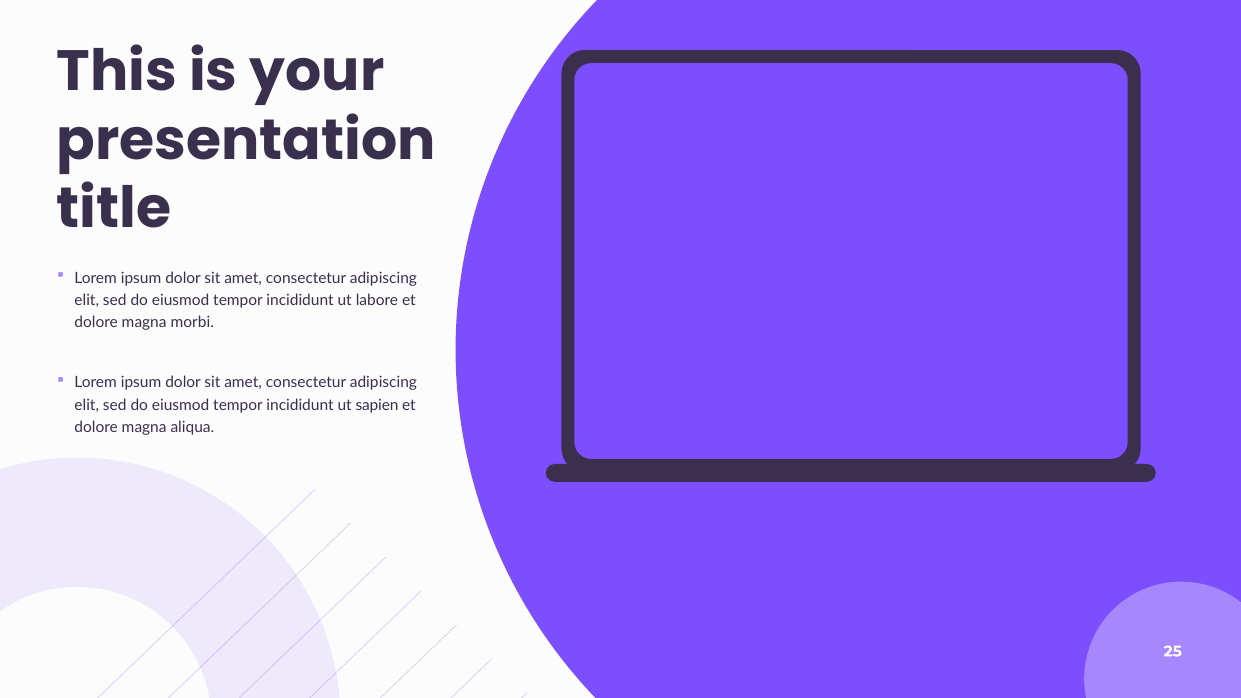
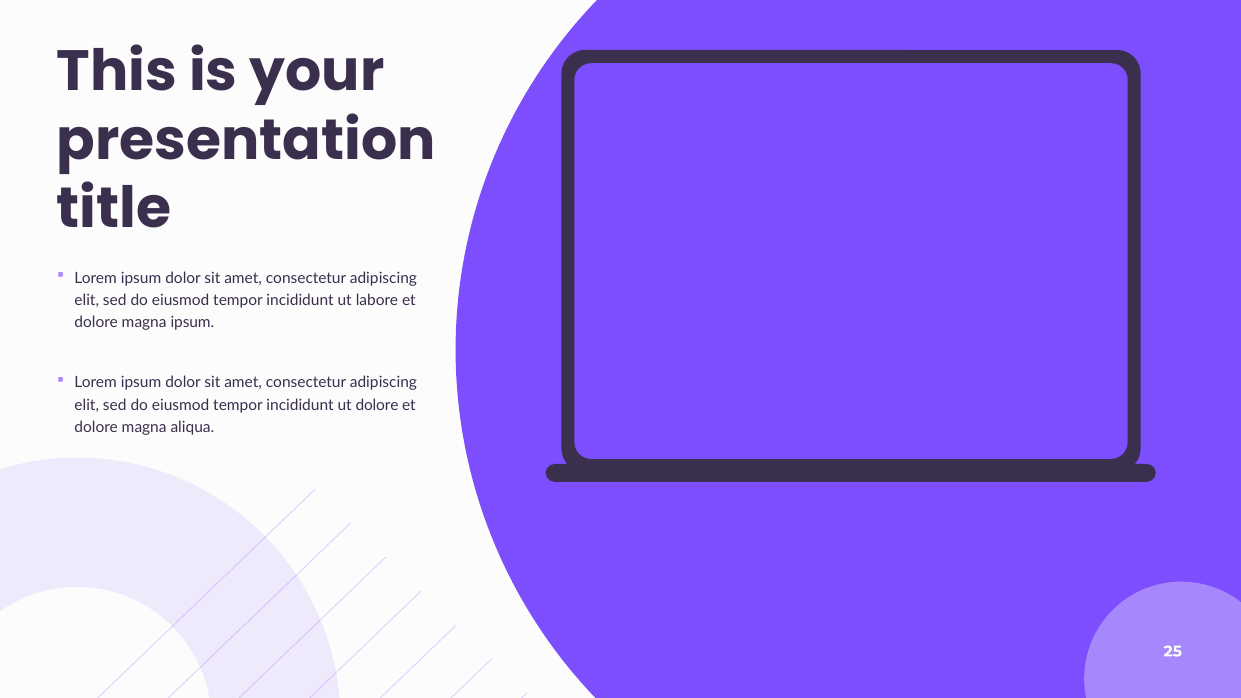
magna morbi: morbi -> ipsum (192, 323)
ut sapien: sapien -> dolore (377, 405)
